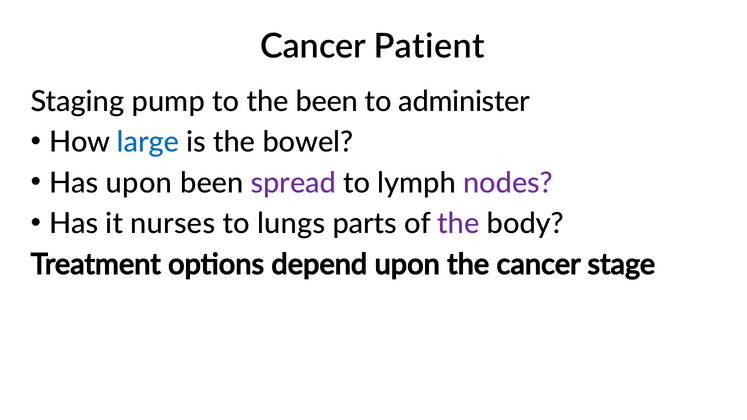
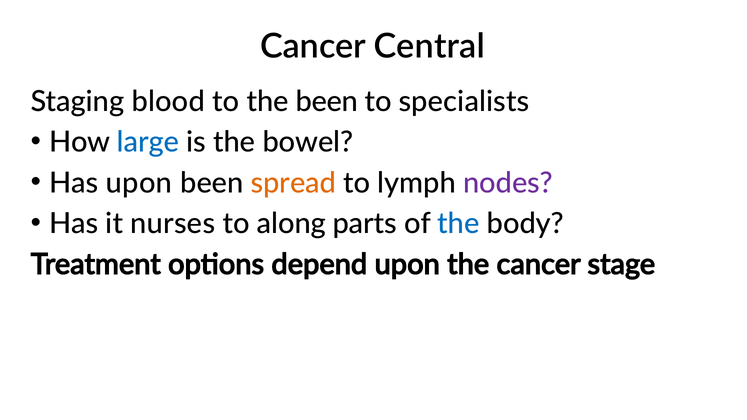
Patient: Patient -> Central (429, 46)
pump: pump -> blood (168, 102)
administer: administer -> specialists (464, 102)
spread colour: purple -> orange (293, 183)
lungs: lungs -> along (291, 224)
the colour: purple -> blue (459, 224)
